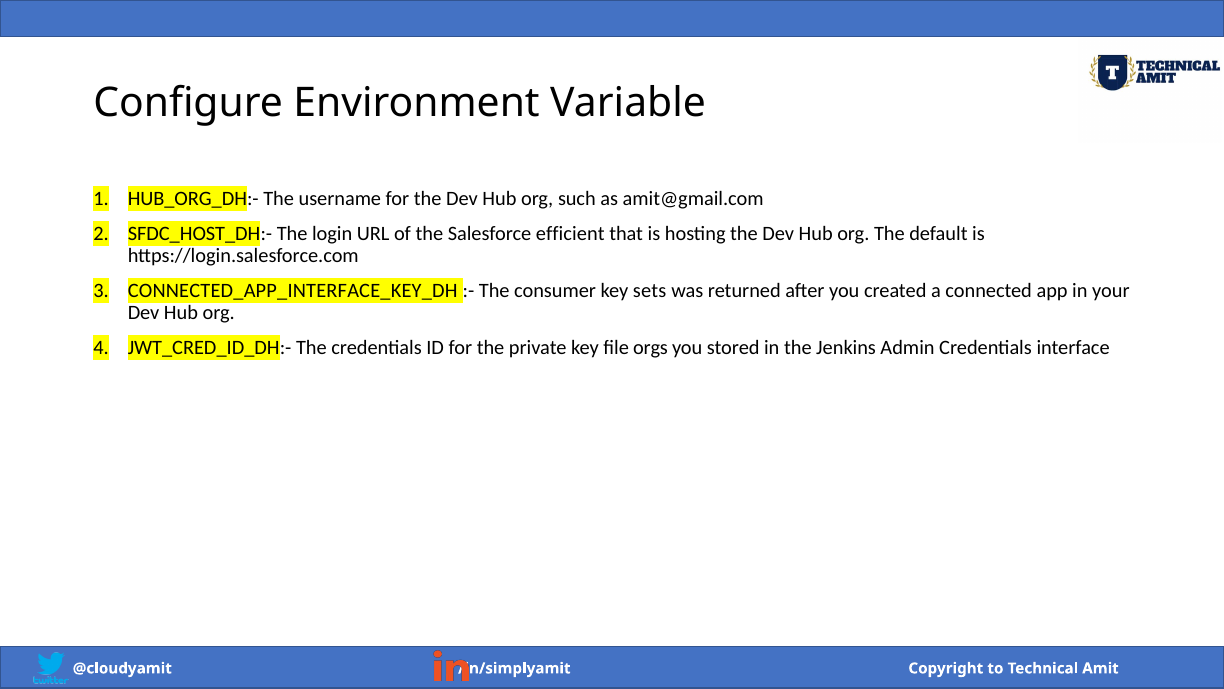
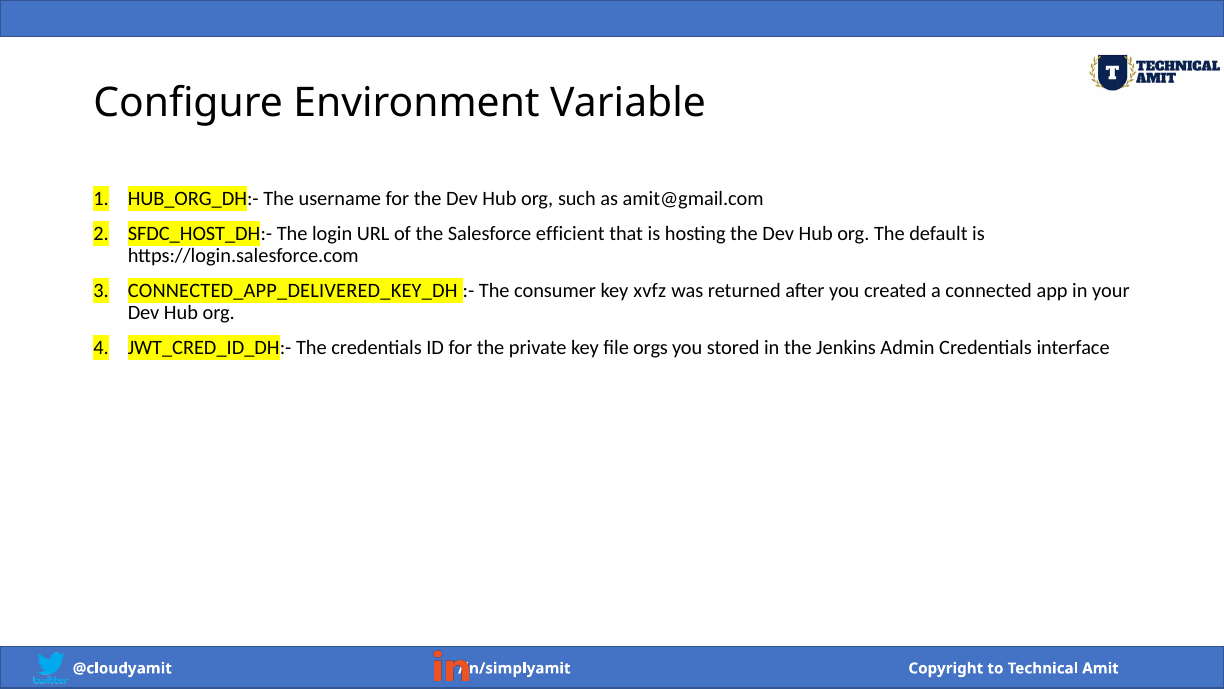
CONNECTED_APP_INTERFACE_KEY_DH: CONNECTED_APP_INTERFACE_KEY_DH -> CONNECTED_APP_DELIVERED_KEY_DH (293, 290)
sets: sets -> xvfz (650, 290)
